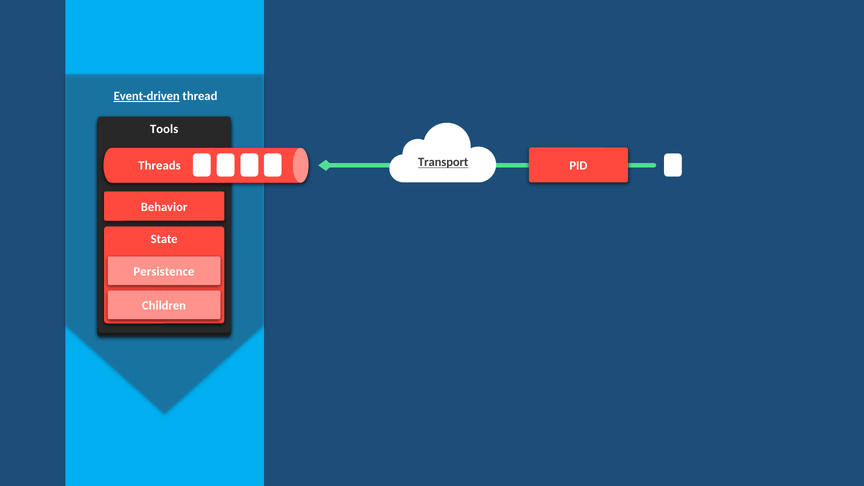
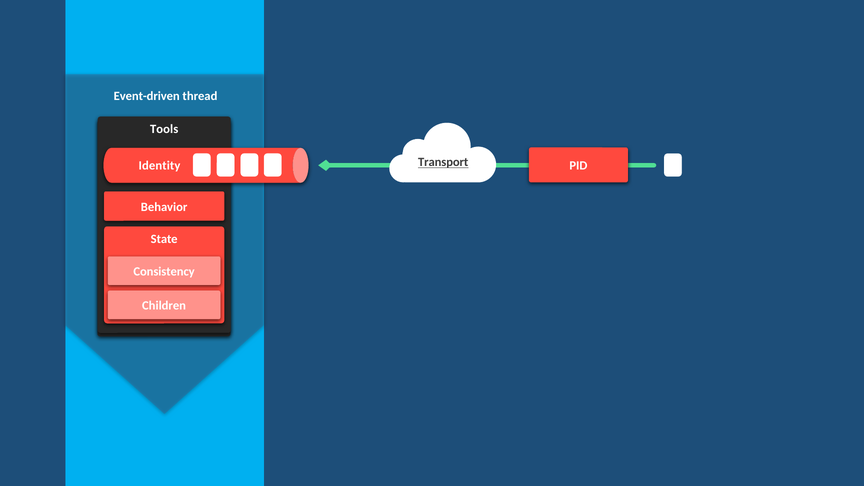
Event-driven underline: present -> none (147, 96)
Threads: Threads -> Identity (160, 166)
Persistence: Persistence -> Consistency (164, 272)
